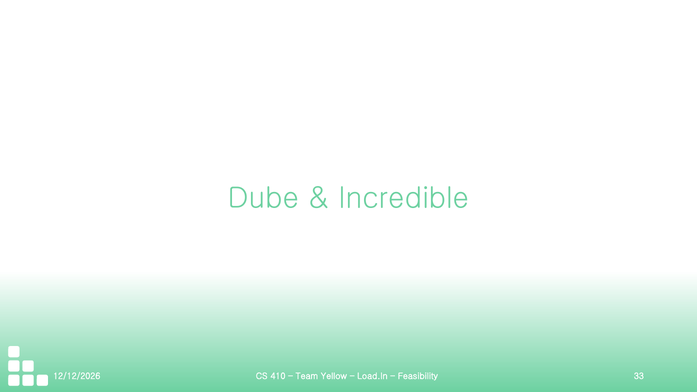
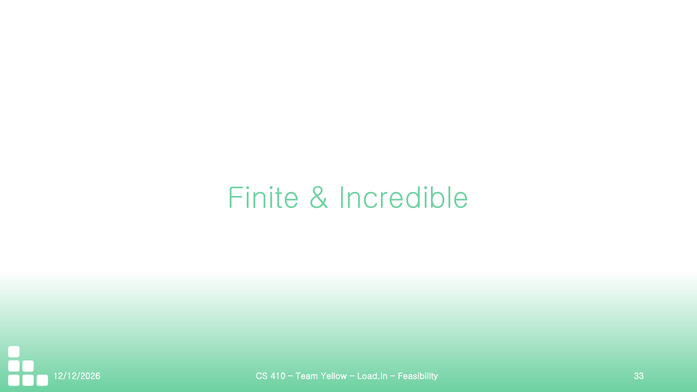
Dube: Dube -> Finite (263, 198)
